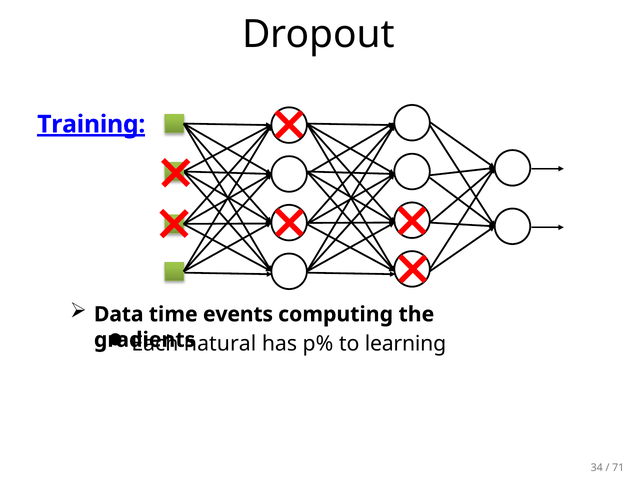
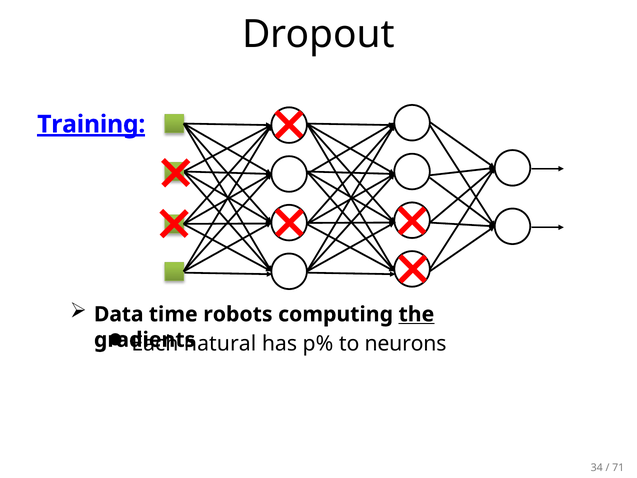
events: events -> robots (238, 314)
the underline: none -> present (416, 314)
learning: learning -> neurons (405, 343)
